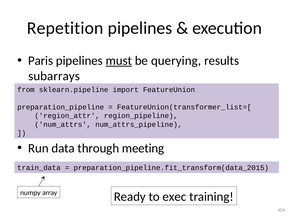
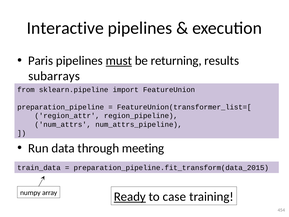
Repetition: Repetition -> Interactive (65, 28)
querying: querying -> returning (176, 61)
Ready underline: none -> present (130, 197)
exec: exec -> case (174, 197)
